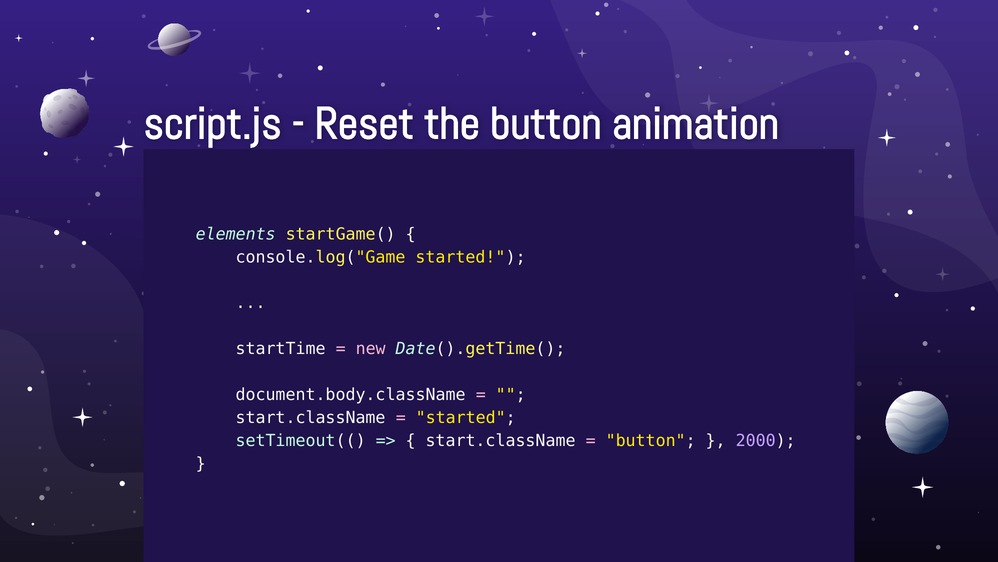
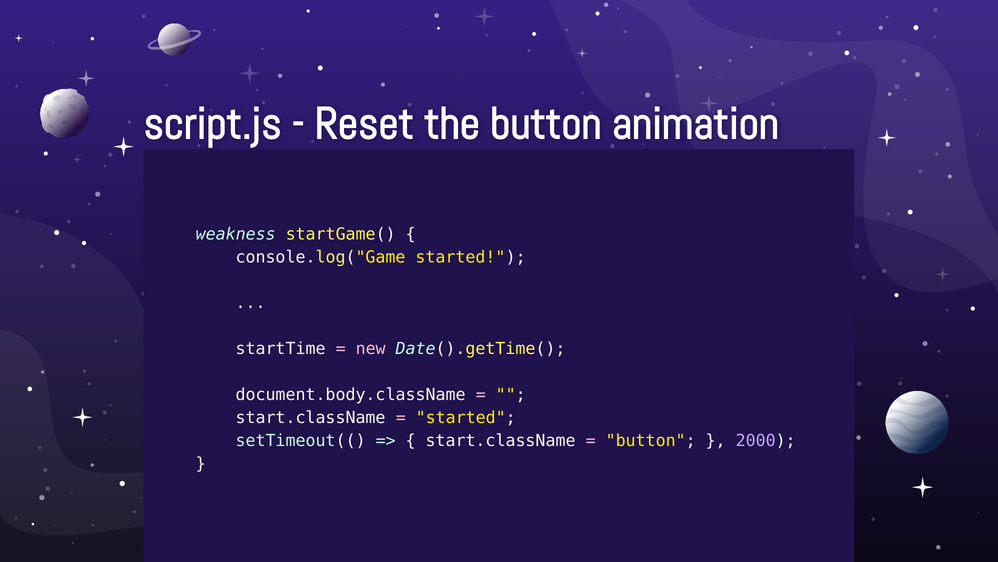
elements: elements -> weakness (236, 234)
